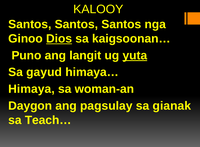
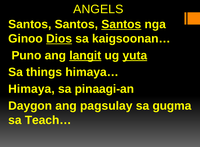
KALOOY: KALOOY -> ANGELS (98, 9)
Santos underline: none -> present (121, 24)
langit underline: none -> present (85, 55)
gayud: gayud -> things (44, 72)
woman-an: woman-an -> pinaagi-an (104, 89)
gianak: gianak -> gugma (172, 106)
